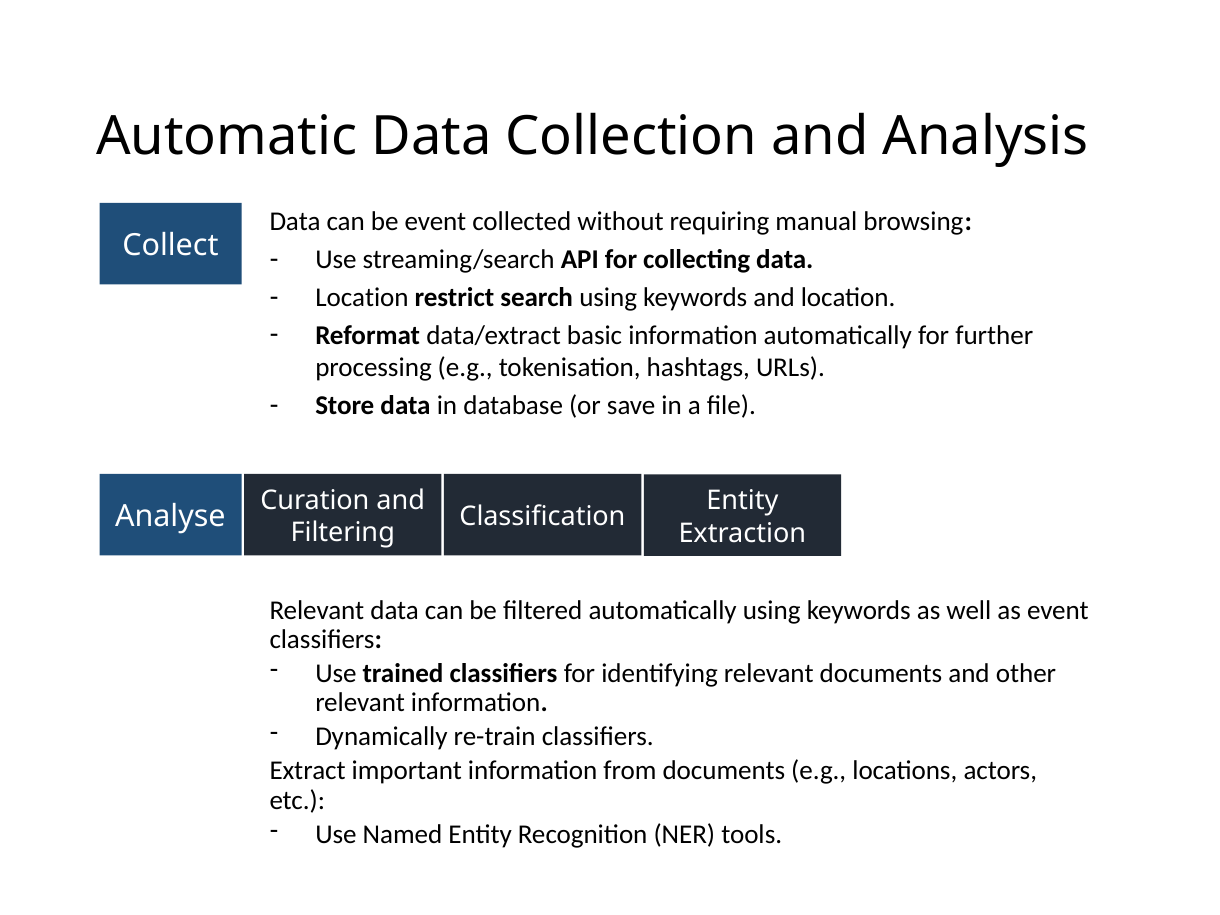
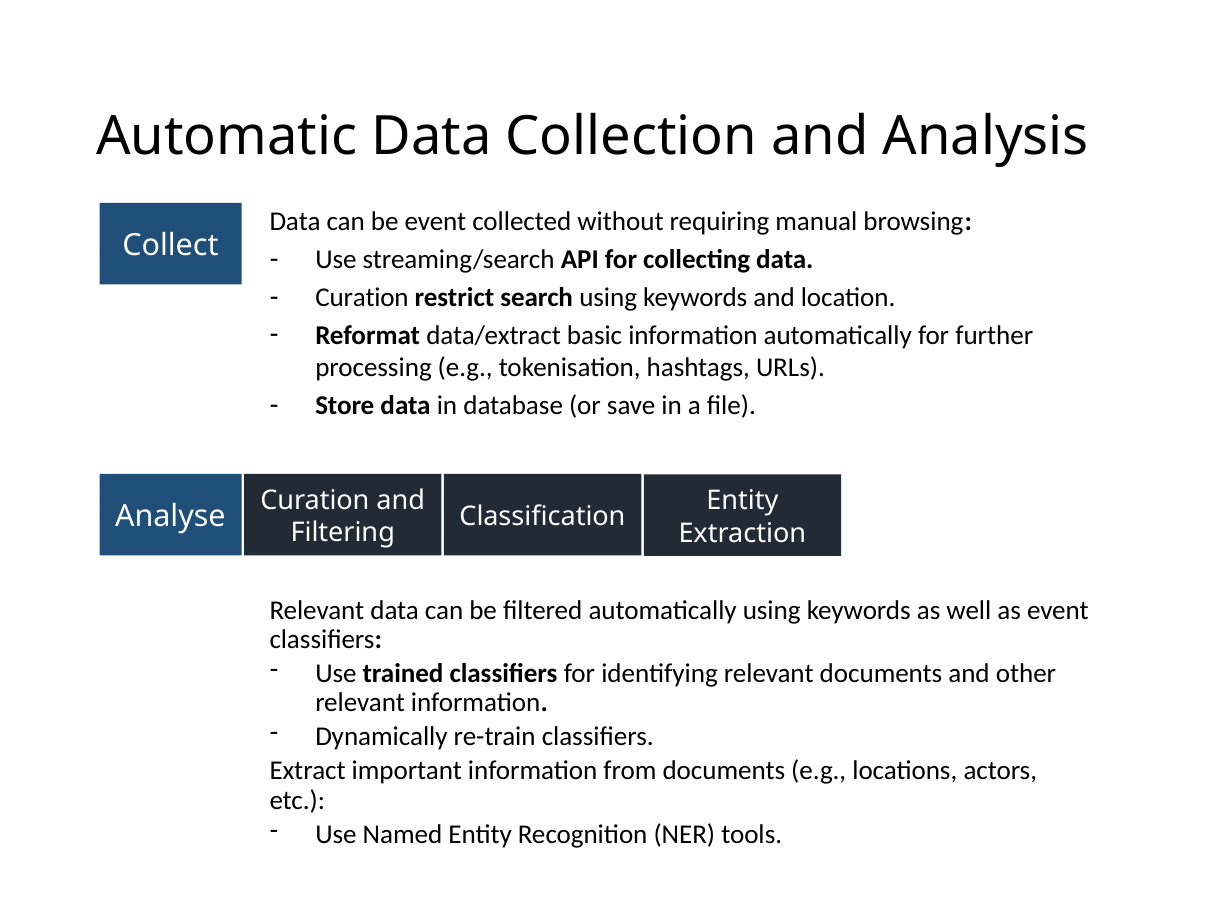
Location: Location -> Curation (362, 298)
